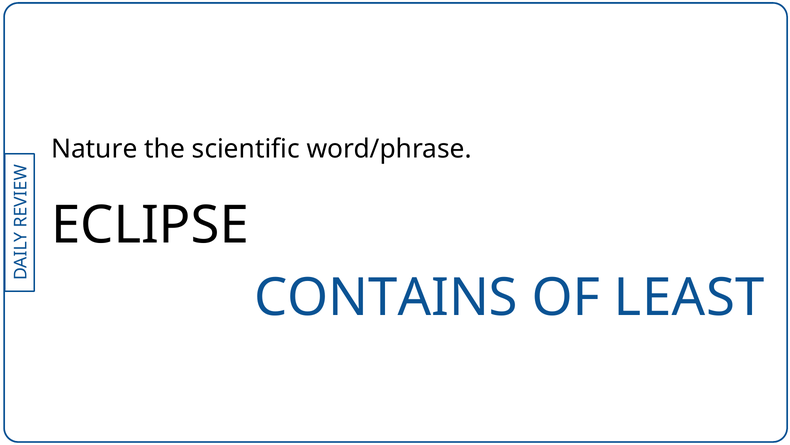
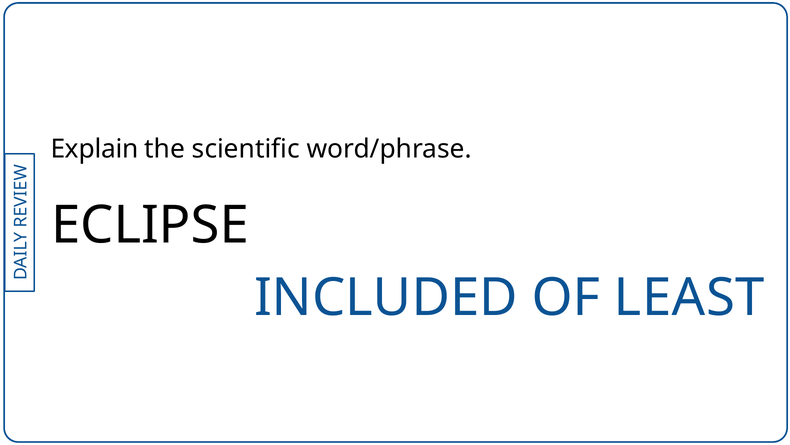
Nature: Nature -> Explain (94, 149)
CONTAINS: CONTAINS -> INCLUDED (386, 298)
